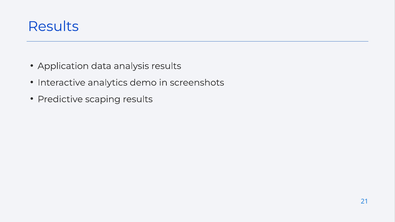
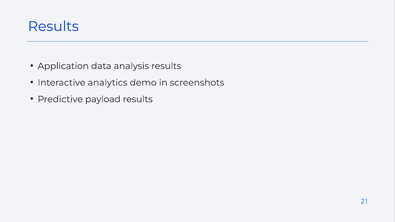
scaping: scaping -> payload (103, 99)
